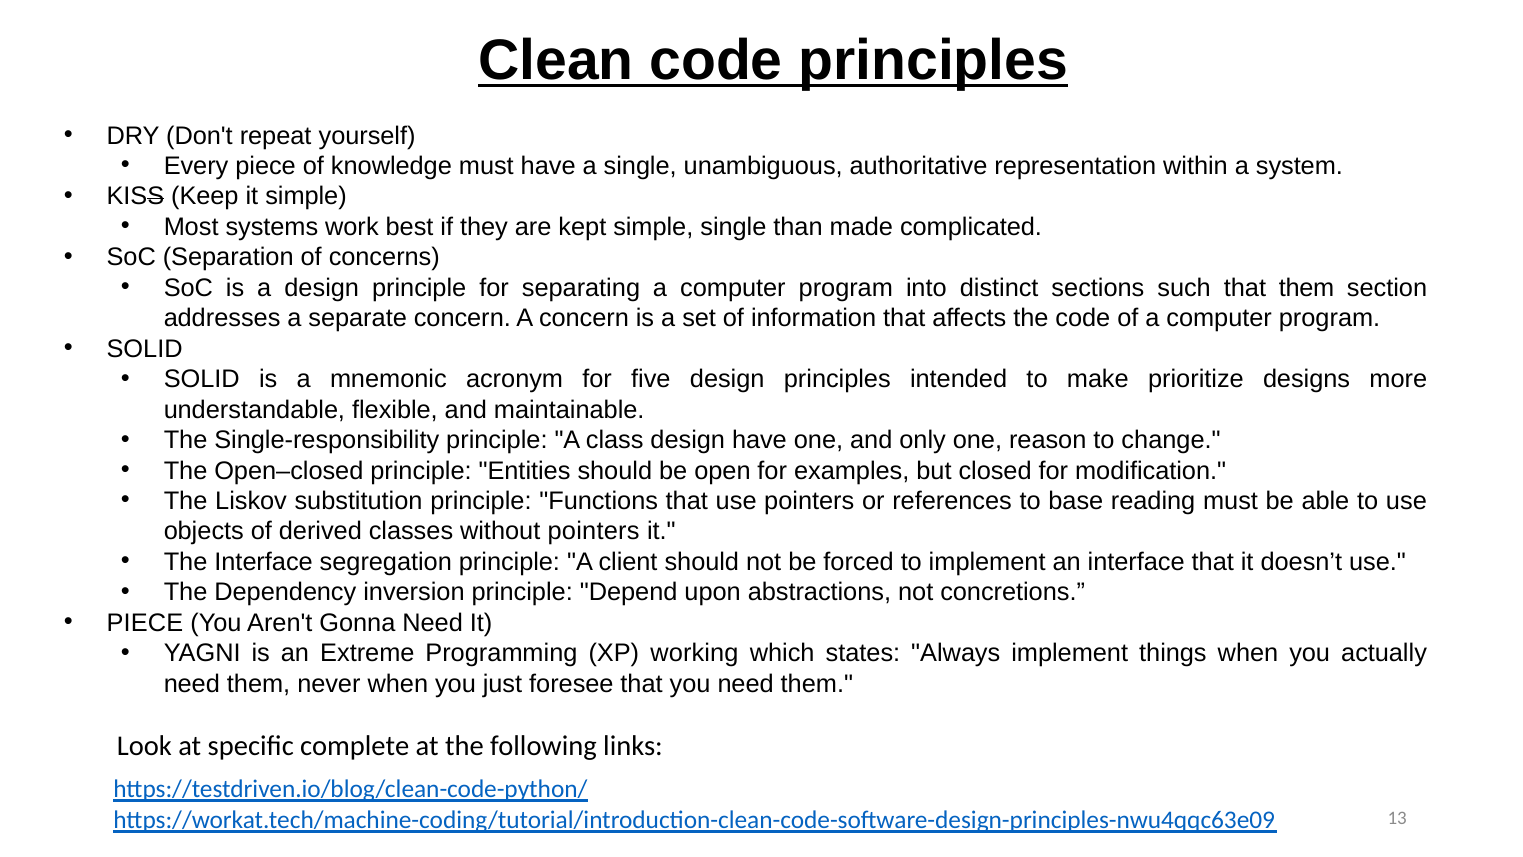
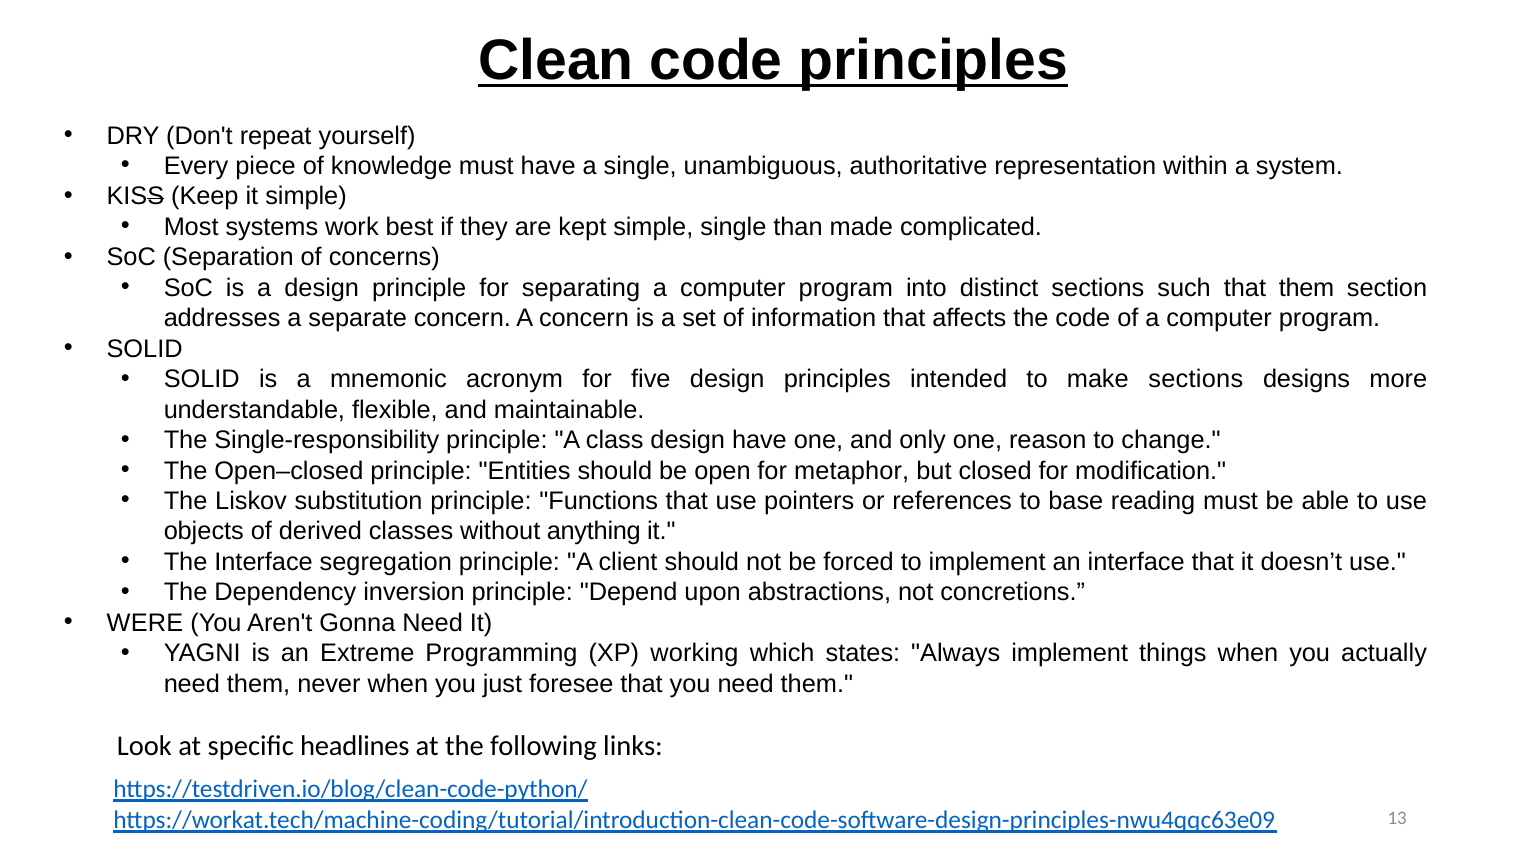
make prioritize: prioritize -> sections (1196, 379)
examples: examples -> metaphor (852, 470)
without pointers: pointers -> anything (594, 531)
PIECE: PIECE -> WERE (145, 623)
complete: complete -> headlines (355, 745)
